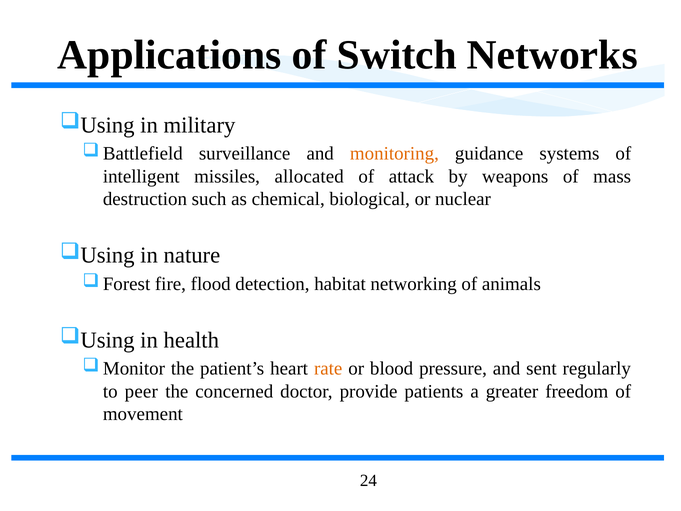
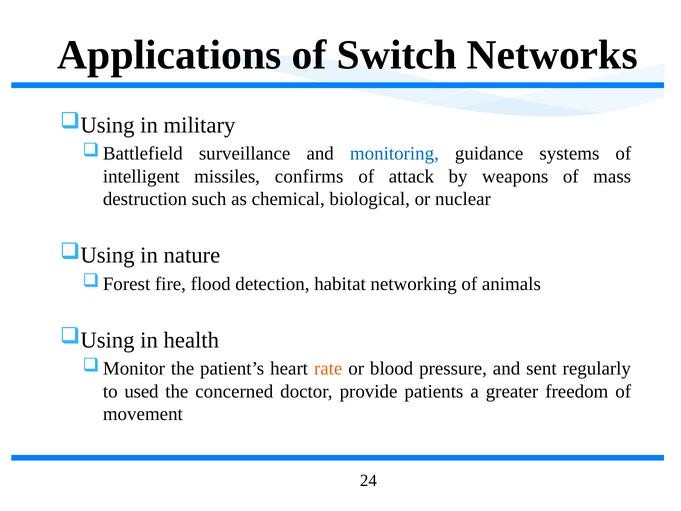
monitoring colour: orange -> blue (394, 154)
allocated: allocated -> confirms (309, 176)
peer: peer -> used (141, 391)
